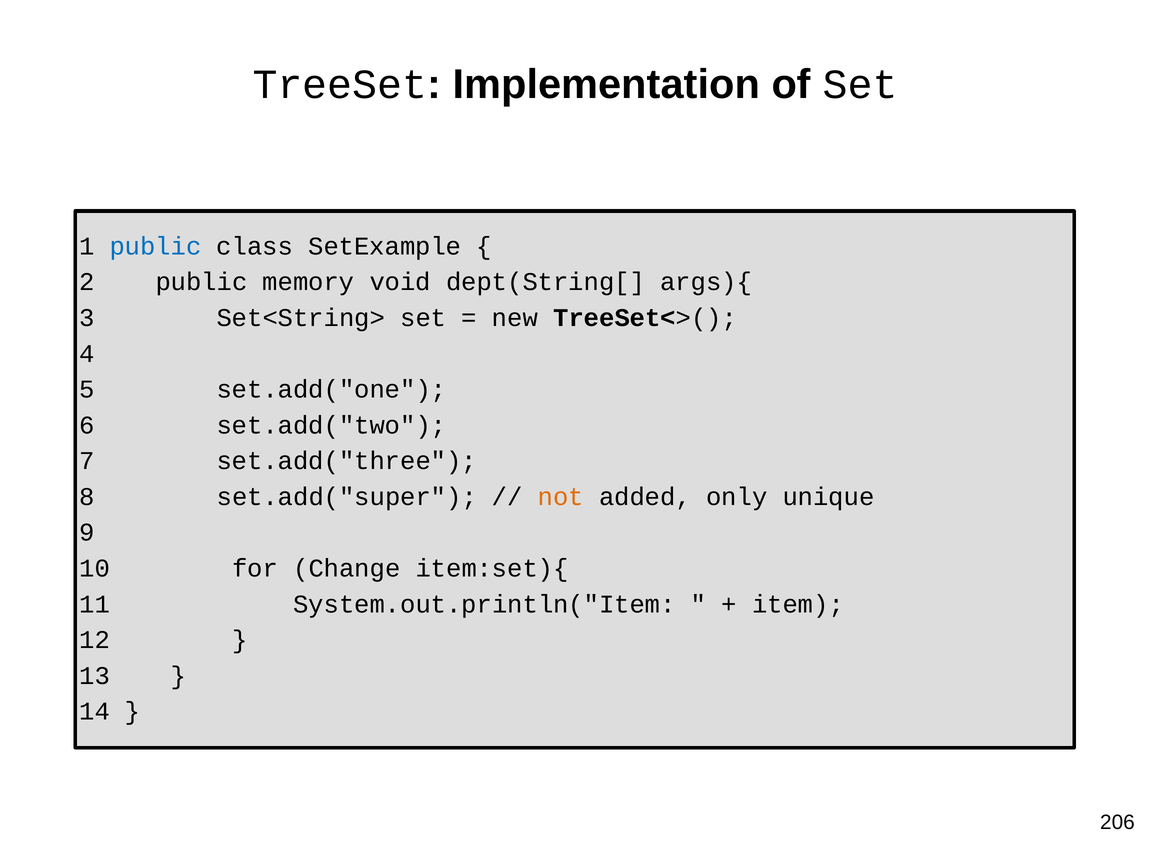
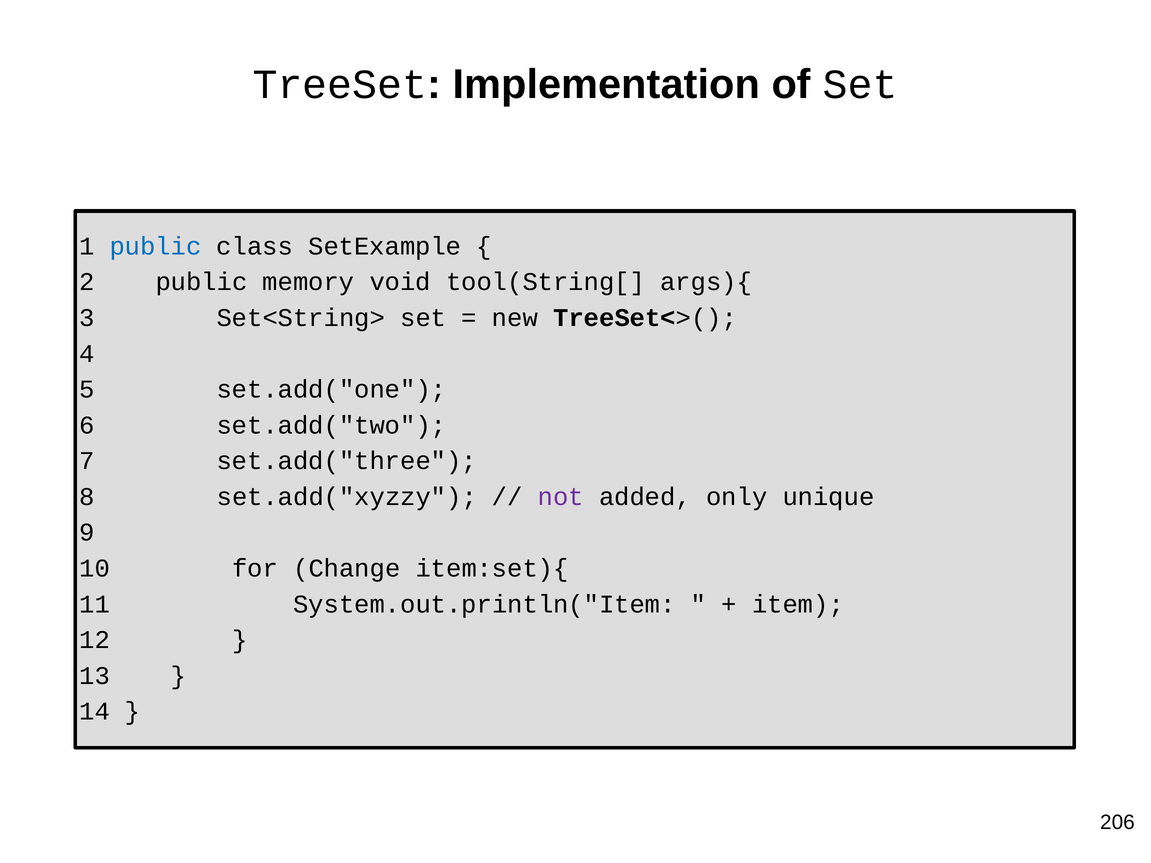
dept(String[: dept(String[ -> tool(String[ (546, 282)
set.add("super: set.add("super -> set.add("xyzzy (347, 497)
not colour: orange -> purple (561, 497)
